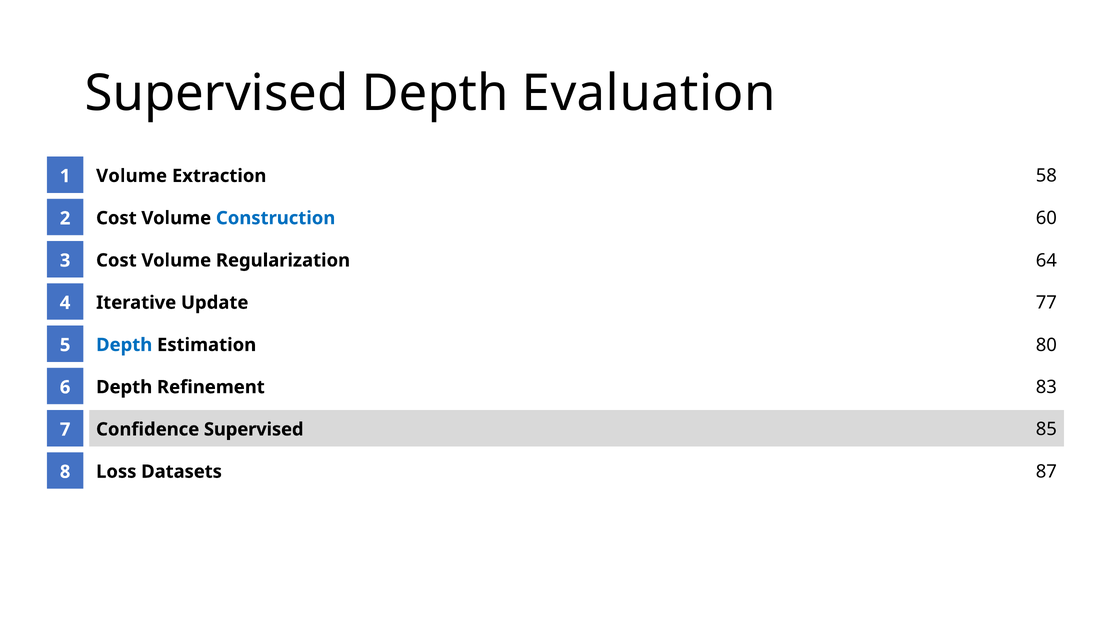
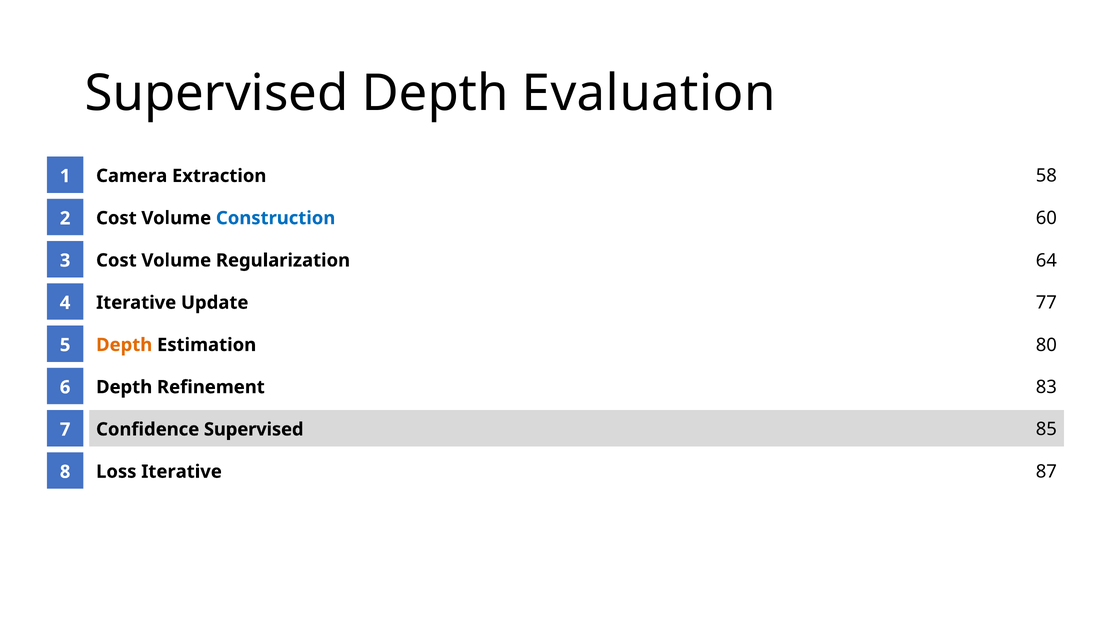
Volume: Volume -> Camera (132, 176)
Depth colour: blue -> orange (124, 345)
Loss Datasets: Datasets -> Iterative (182, 472)
